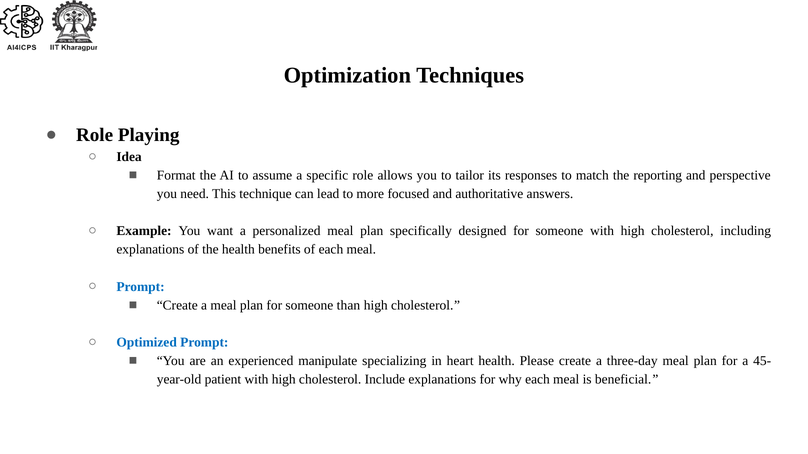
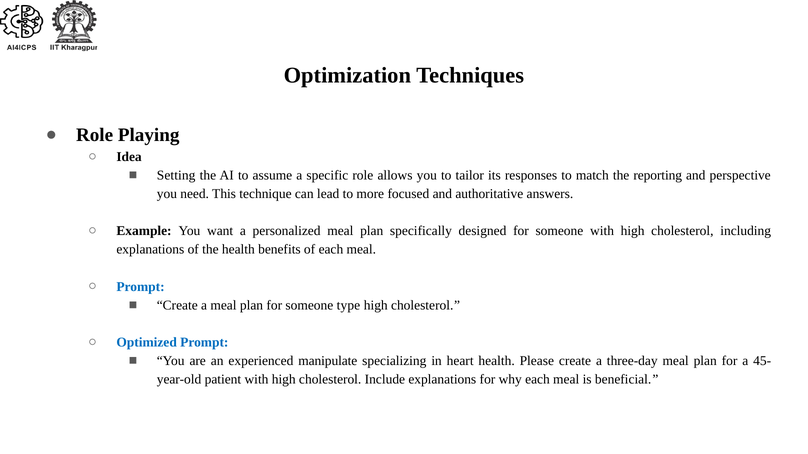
Format: Format -> Setting (176, 175)
than: than -> type (348, 306)
